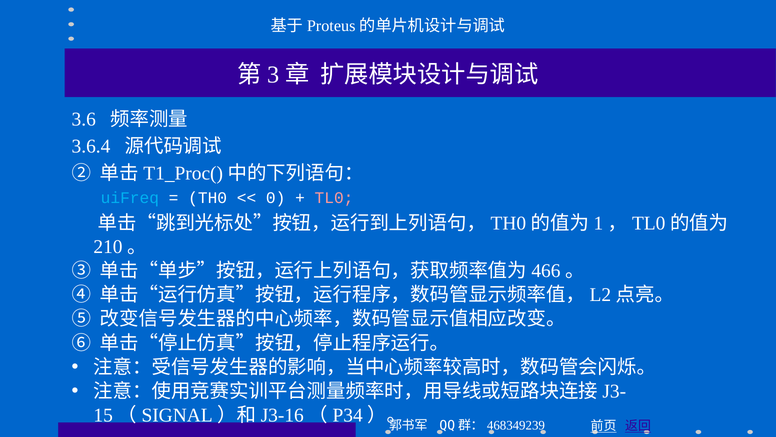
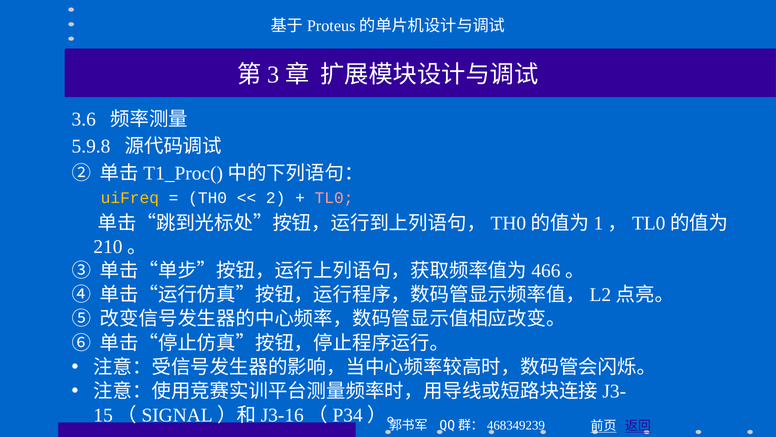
3.6.4: 3.6.4 -> 5.9.8 (91, 146)
uiFreq colour: light blue -> yellow (130, 198)
0: 0 -> 2 (276, 198)
